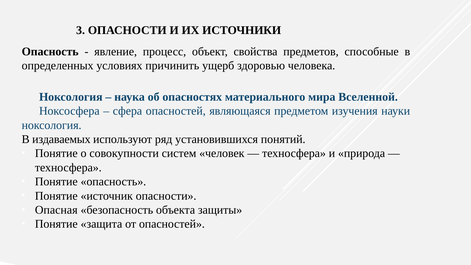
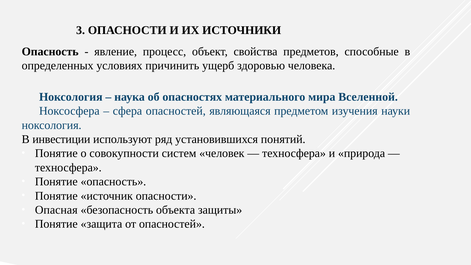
издаваемых: издаваемых -> инвестиции (61, 139)
